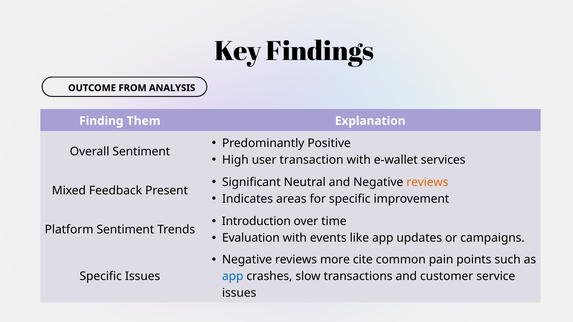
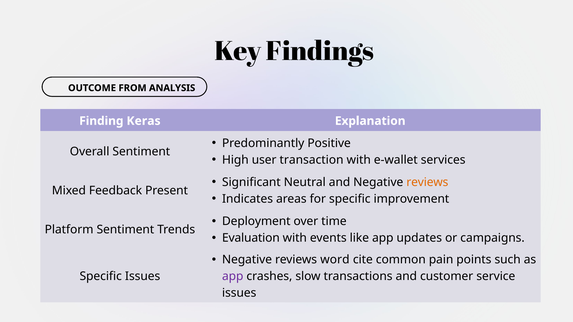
Them: Them -> Keras (144, 121)
Introduction: Introduction -> Deployment (256, 221)
more: more -> word (335, 260)
app colour: blue -> purple (233, 277)
